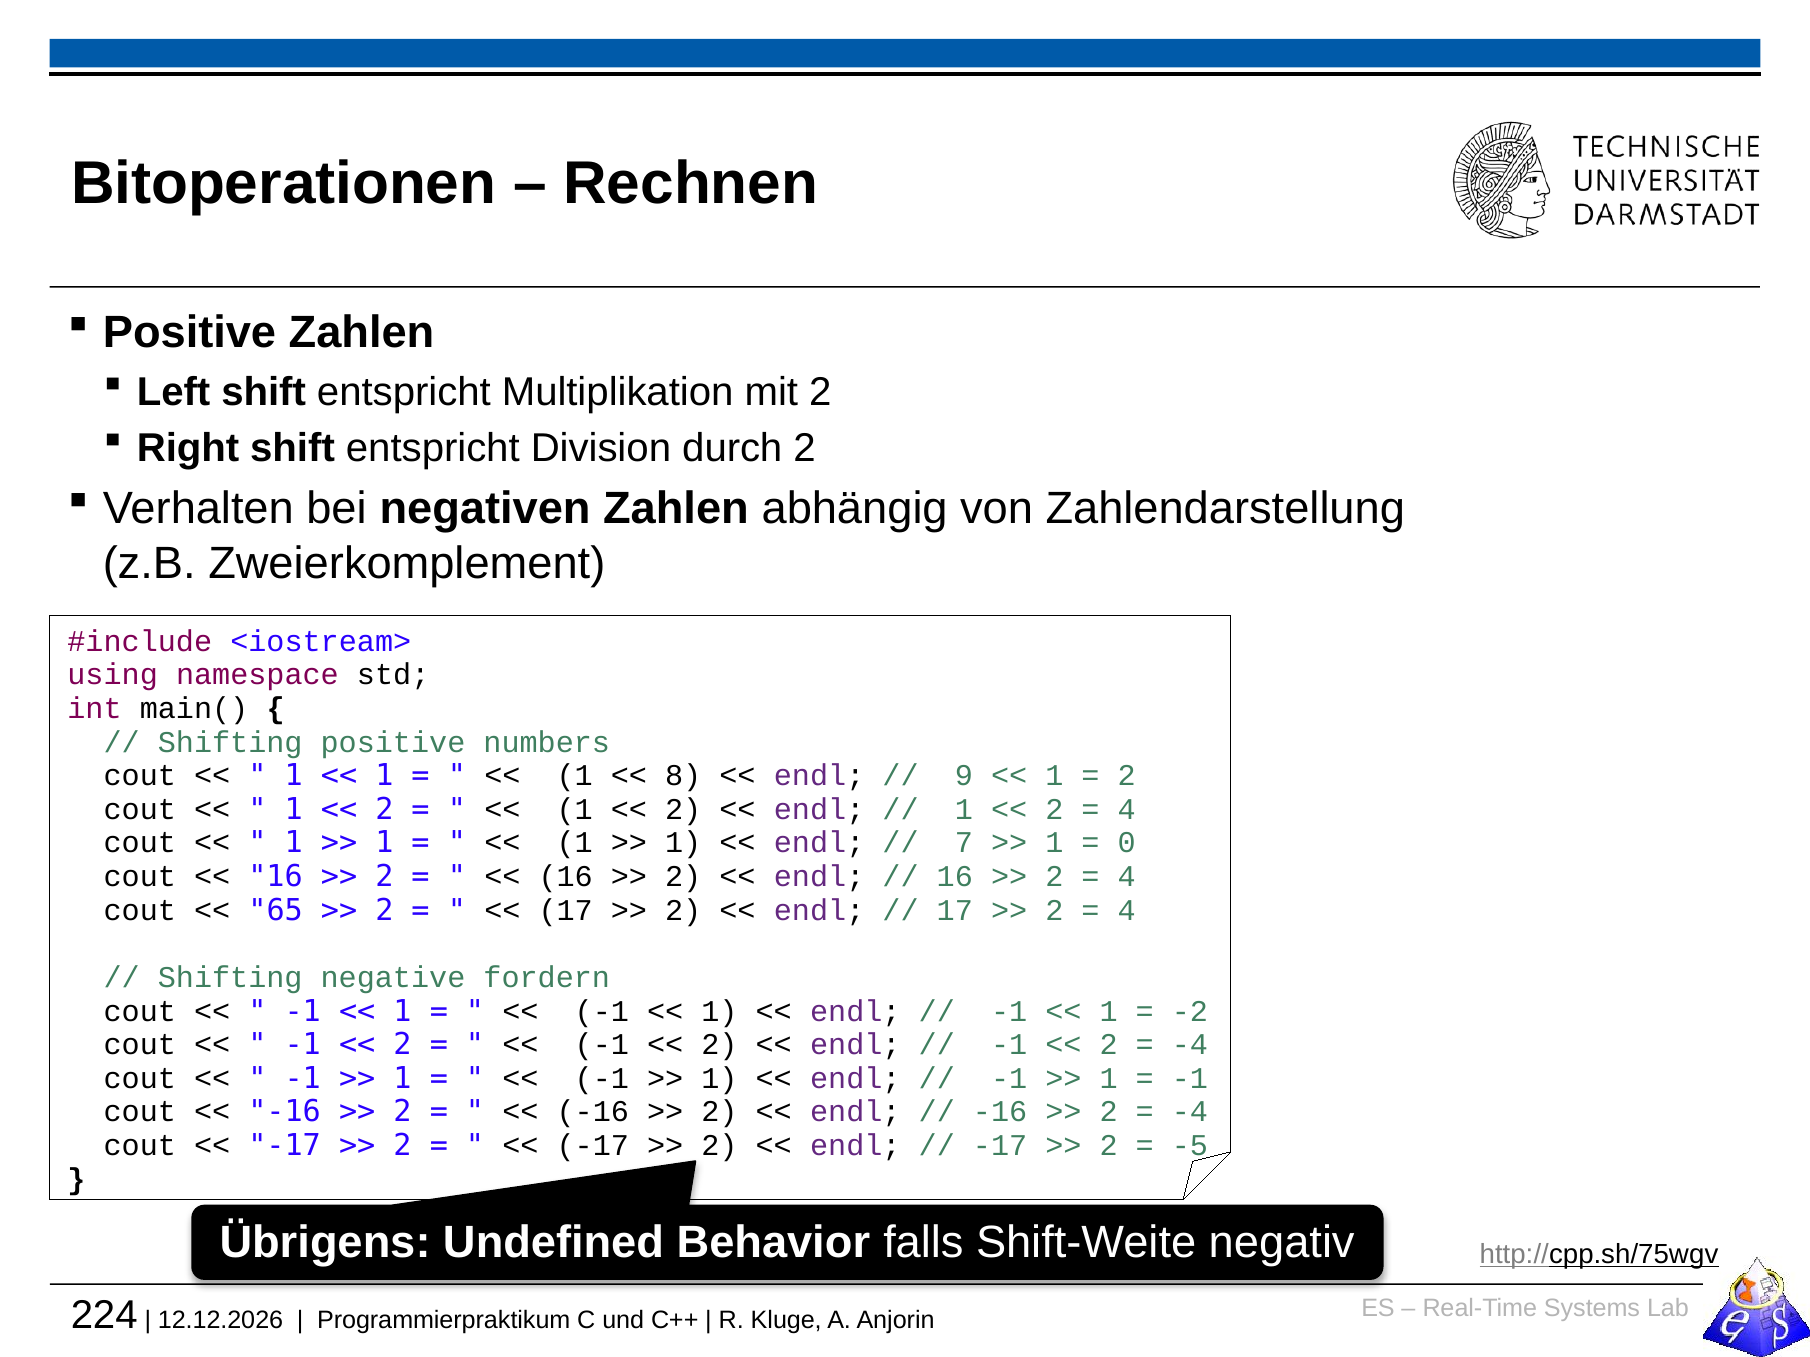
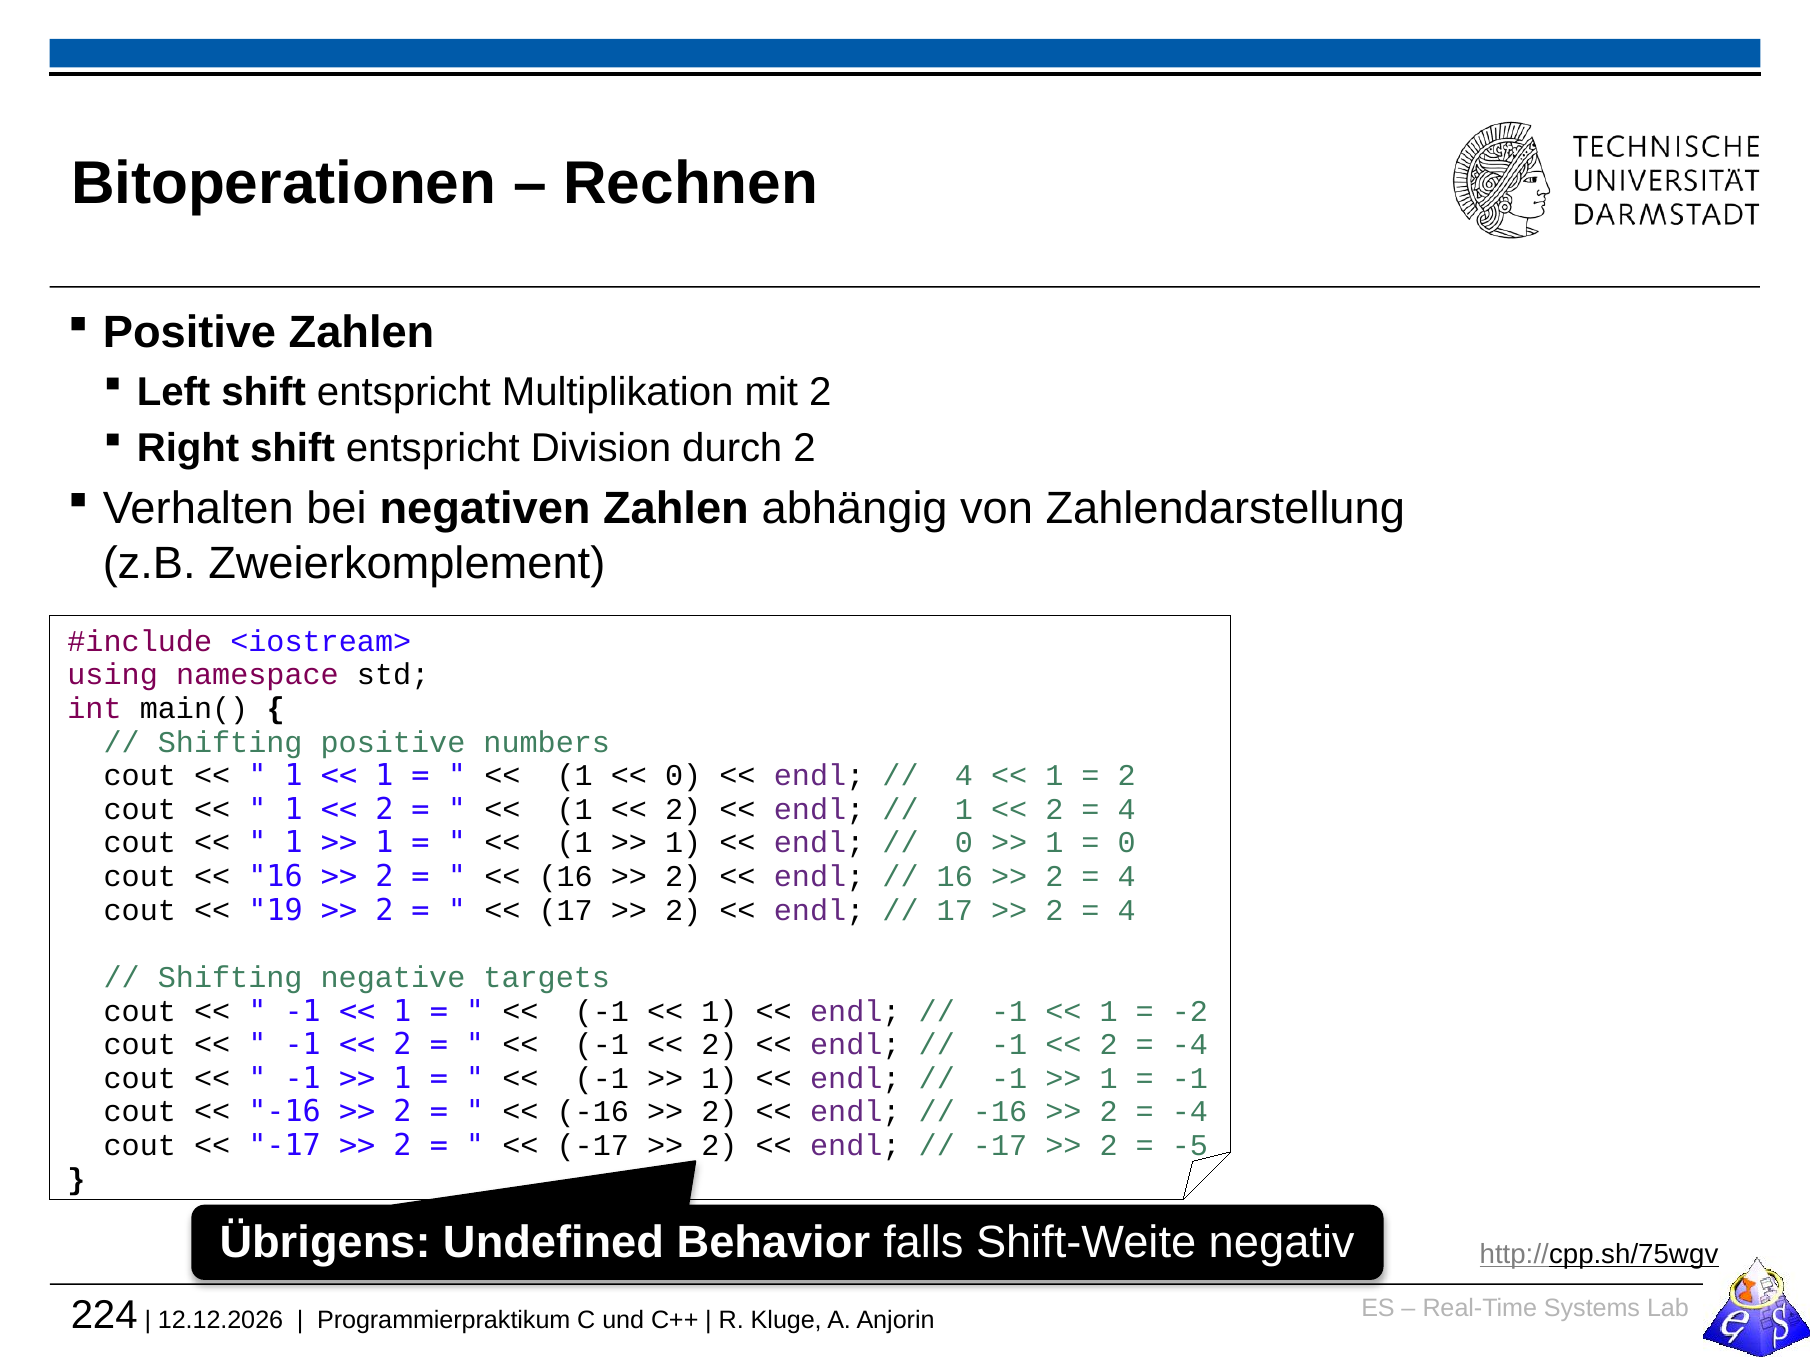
8: 8 -> 0 (683, 776)
9: 9 -> 4 (964, 776)
7: 7 -> 0 (964, 843)
65: 65 -> 19 (276, 911)
fordern: fordern -> targets (547, 978)
